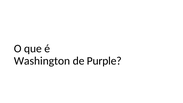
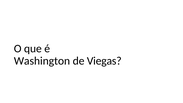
Purple: Purple -> Viegas (104, 61)
